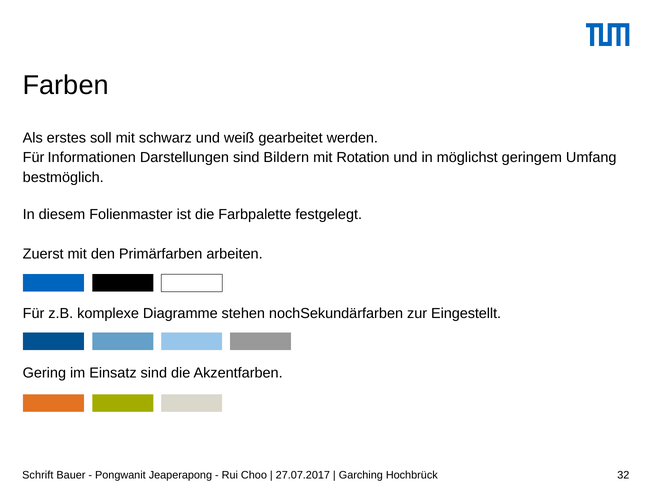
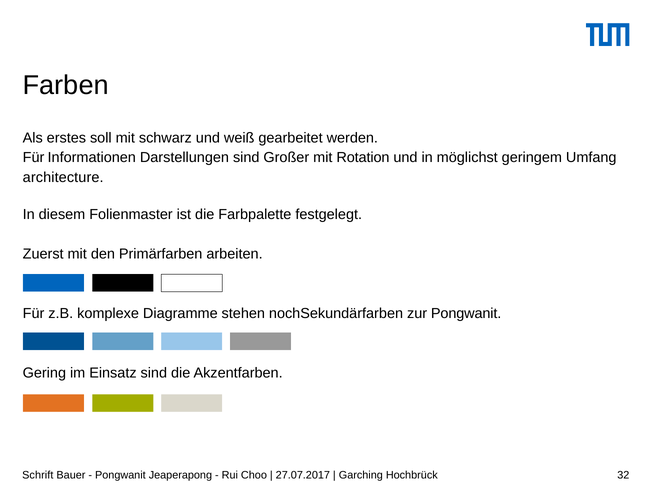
Bildern: Bildern -> Großer (286, 158)
bestmöglich: bestmöglich -> architecture (63, 177)
zur Eingestellt: Eingestellt -> Pongwanit (466, 313)
